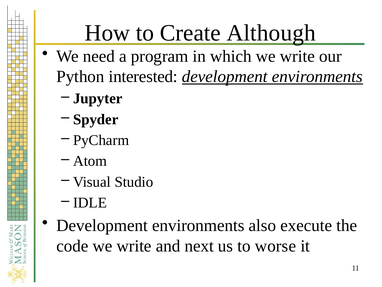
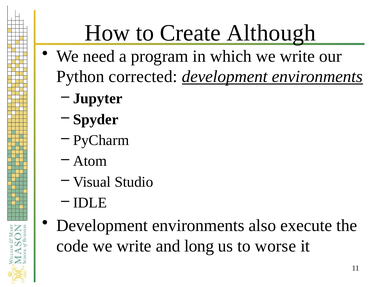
interested: interested -> corrected (143, 76)
next: next -> long (199, 245)
